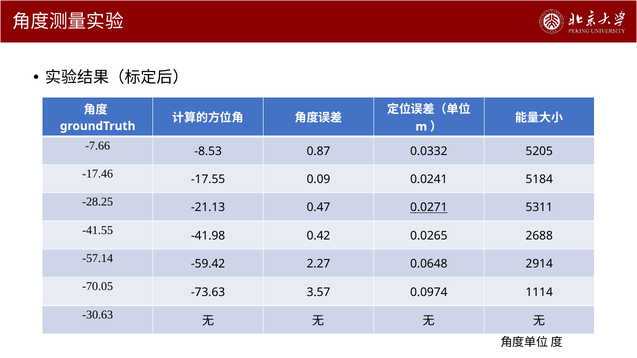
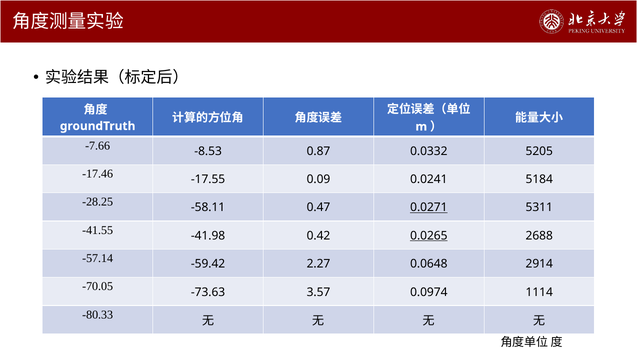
-21.13: -21.13 -> -58.11 (208, 208)
0.0265 underline: none -> present (429, 236)
-30.63: -30.63 -> -80.33 (98, 315)
